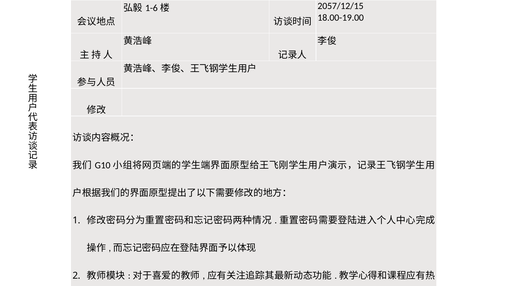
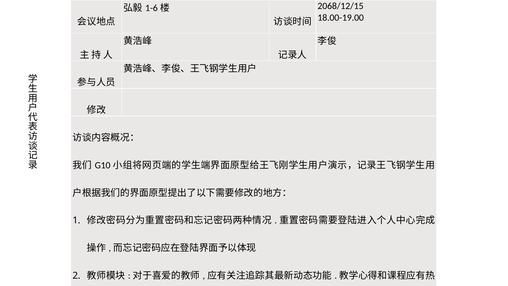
2057/12/15: 2057/12/15 -> 2068/12/15 (341, 6)
